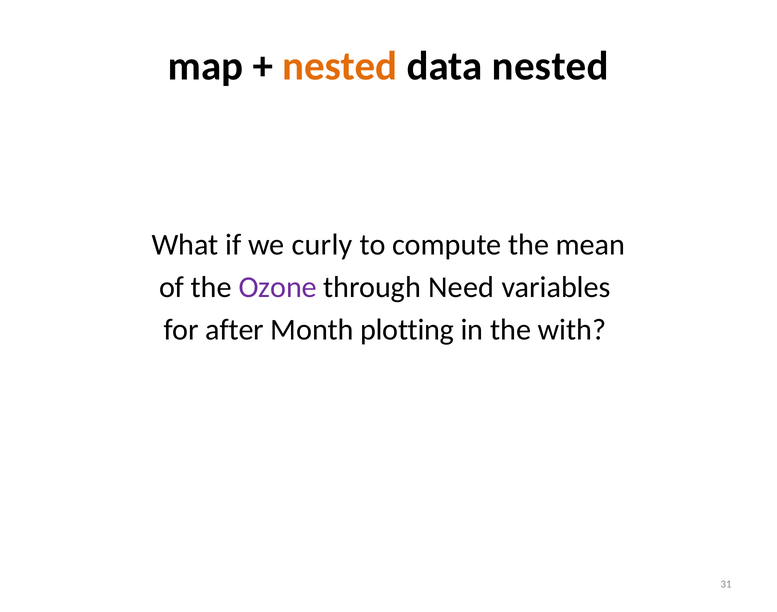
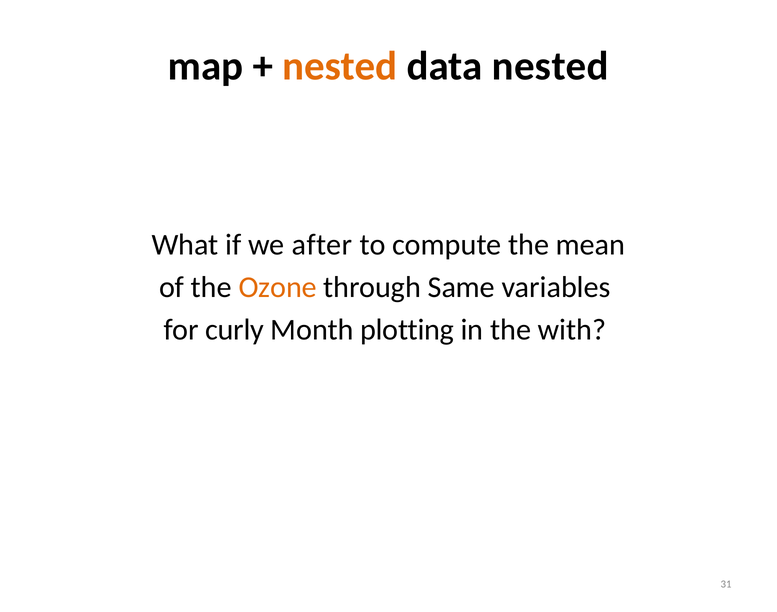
curly: curly -> after (322, 245)
Ozone colour: purple -> orange (278, 287)
Need: Need -> Same (461, 287)
after: after -> curly (235, 330)
